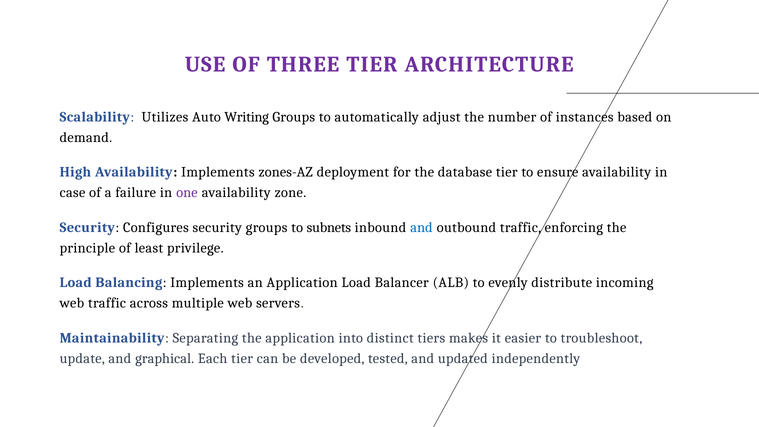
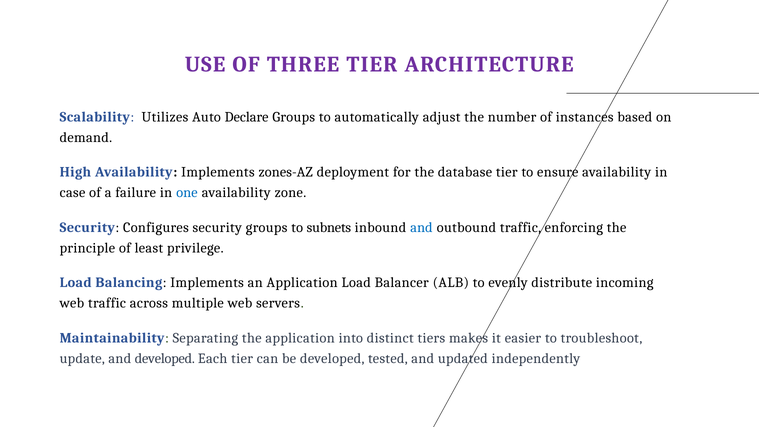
Writing: Writing -> Declare (247, 117)
one colour: purple -> blue (187, 193)
and graphical: graphical -> developed (165, 358)
